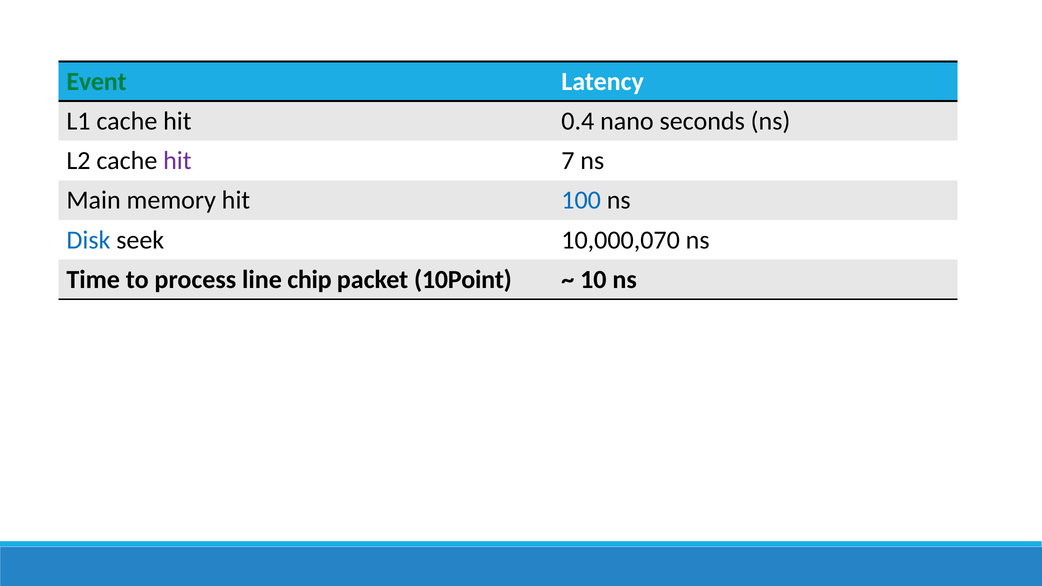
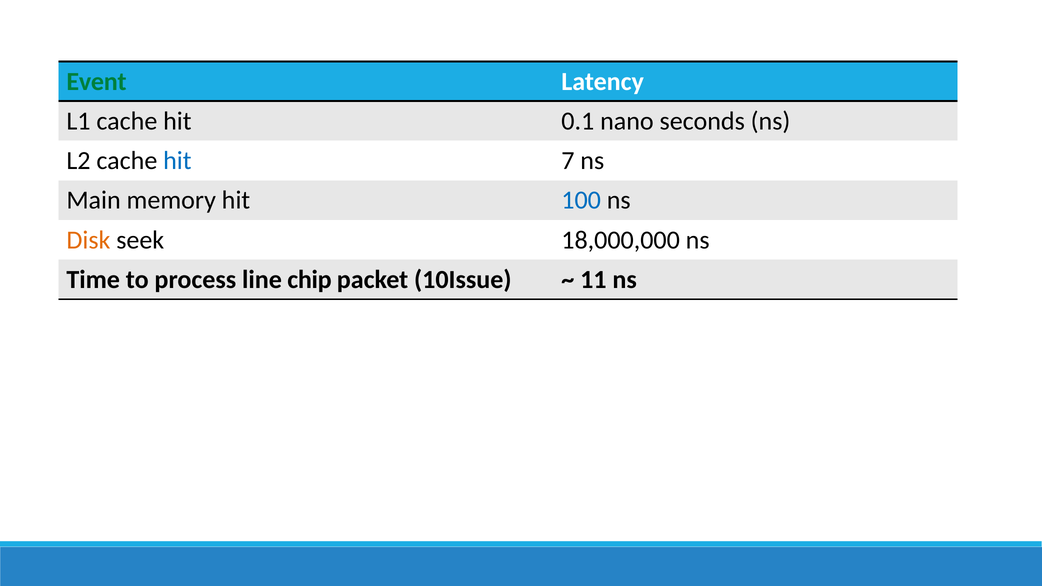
0.4: 0.4 -> 0.1 (578, 121)
hit colour: purple -> blue (177, 161)
Disk colour: blue -> orange (88, 240)
10,000,070: 10,000,070 -> 18,000,000 (621, 240)
10Point: 10Point -> 10Issue (463, 280)
10: 10 -> 11 (593, 280)
